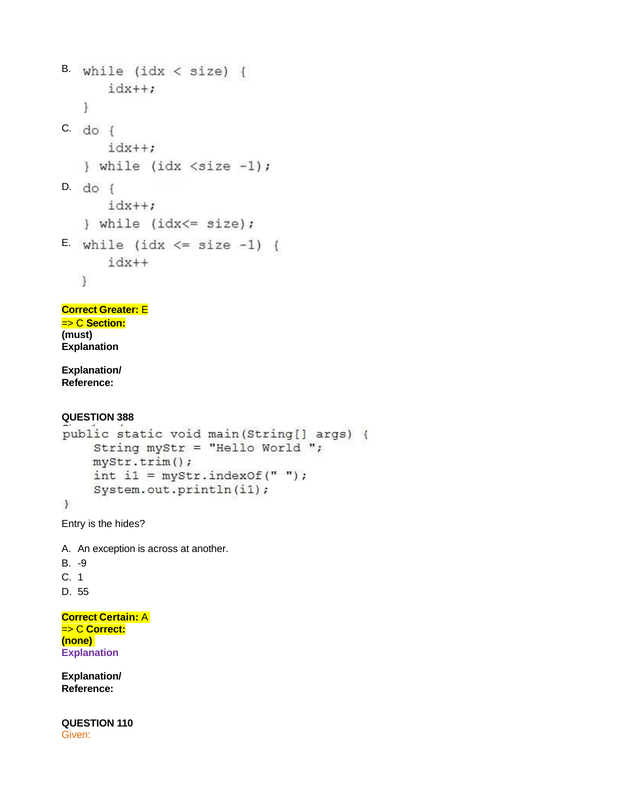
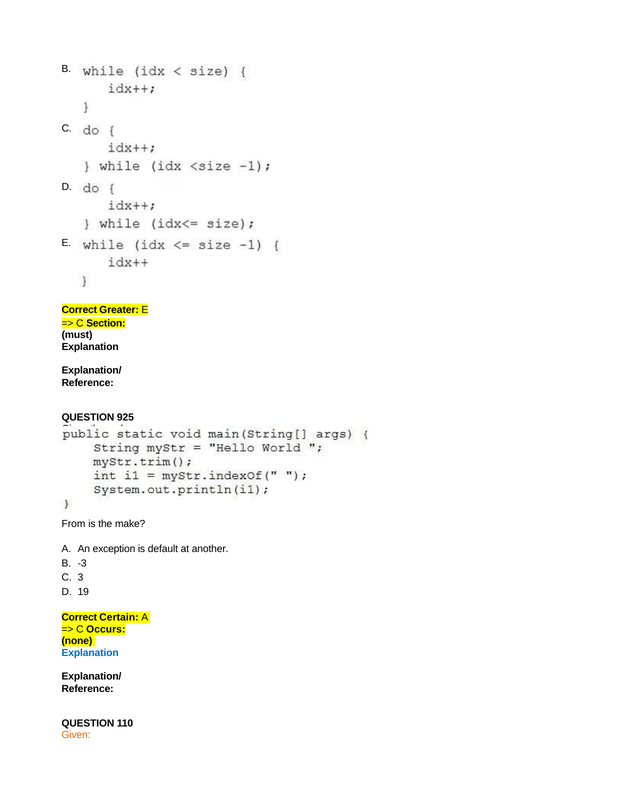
388: 388 -> 925 (125, 417)
Entry: Entry -> From (74, 524)
hides: hides -> make (130, 524)
across: across -> default (163, 549)
-9: -9 -> -3 (82, 563)
1: 1 -> 3 (80, 577)
55: 55 -> 19 (83, 592)
C Correct: Correct -> Occurs (106, 629)
Explanation colour: purple -> blue (90, 653)
